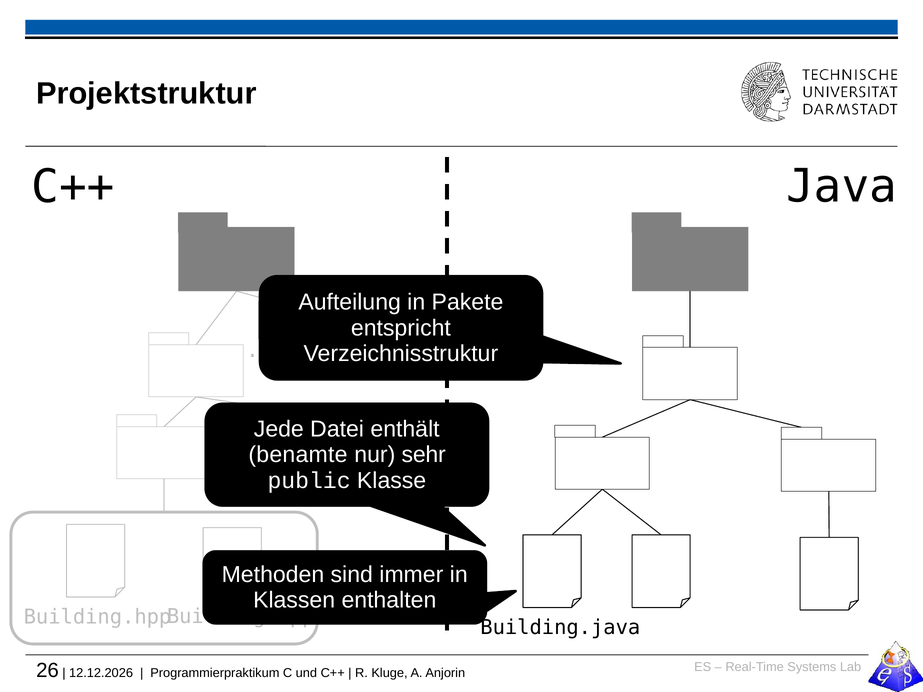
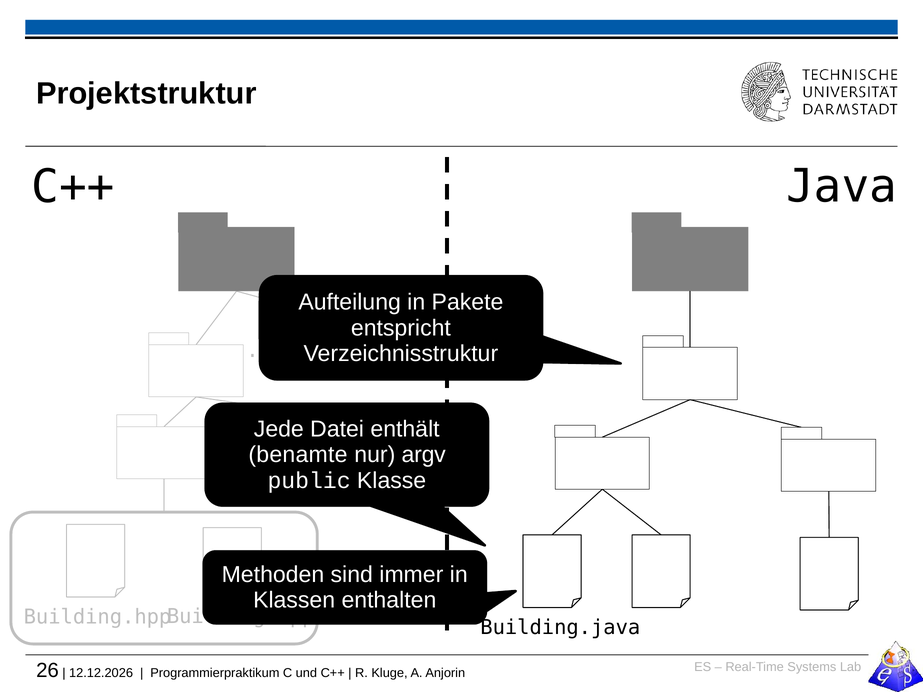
sehr: sehr -> argv (424, 455)
